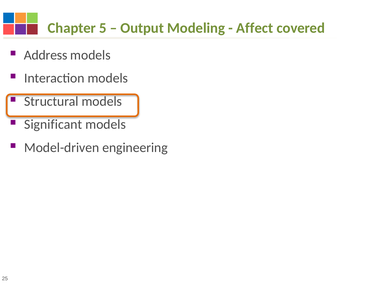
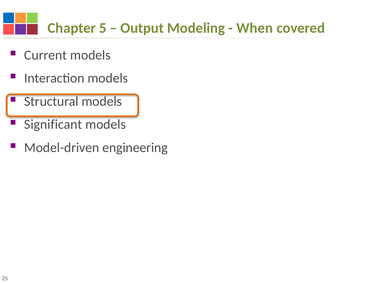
Affect: Affect -> When (255, 28)
Address: Address -> Current (46, 55)
